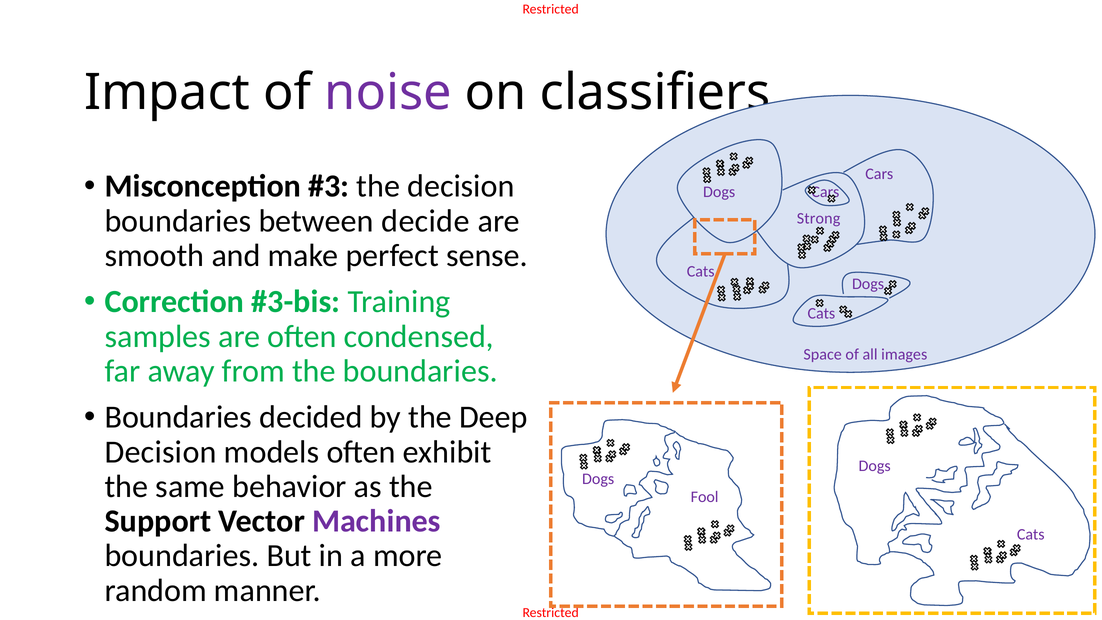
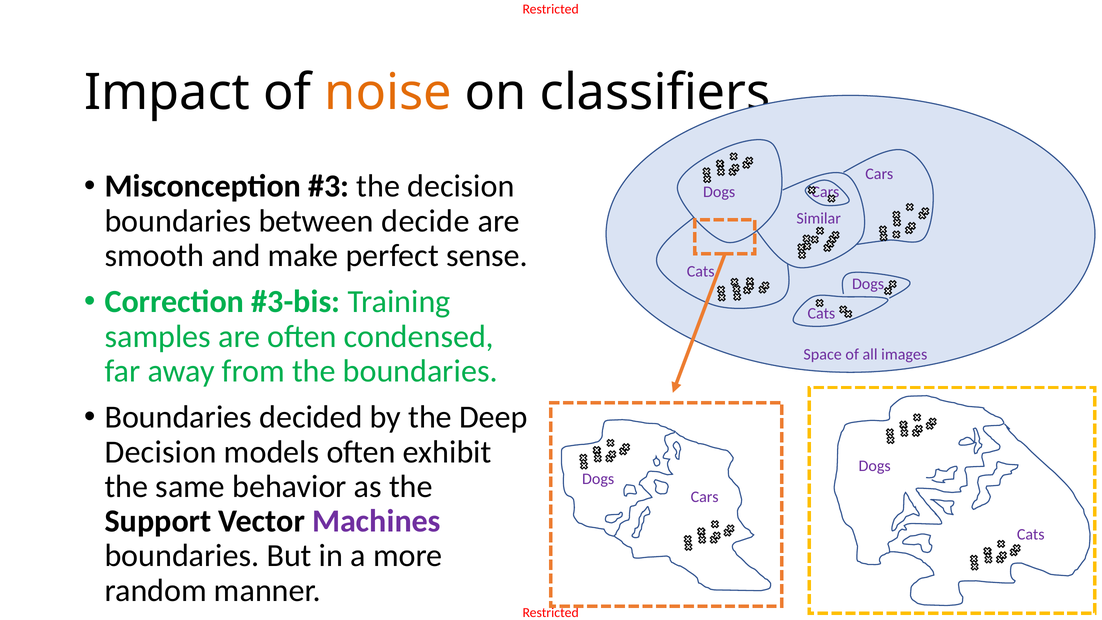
noise colour: purple -> orange (388, 93)
Strong: Strong -> Similar (819, 218)
Fool: Fool -> Cars (705, 497)
